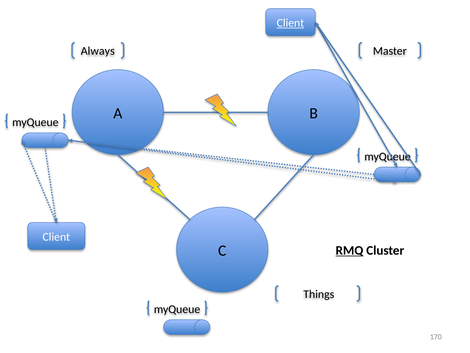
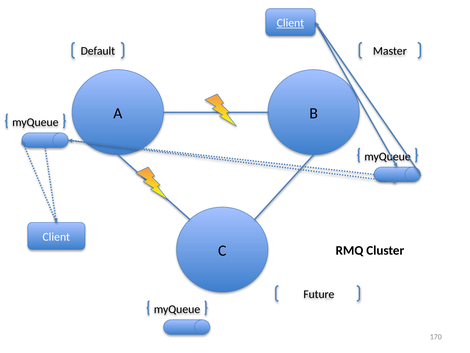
Always: Always -> Default (98, 51)
RMQ underline: present -> none (349, 250)
Things: Things -> Future (319, 294)
